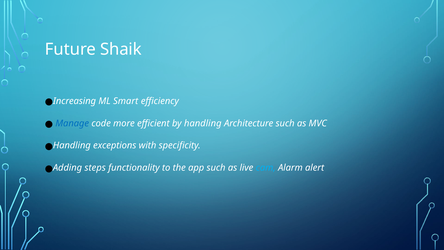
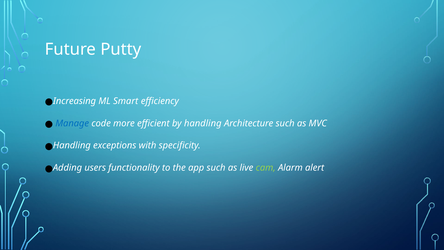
Shaik: Shaik -> Putty (121, 49)
steps: steps -> users (95, 168)
cam colour: light blue -> light green (266, 168)
